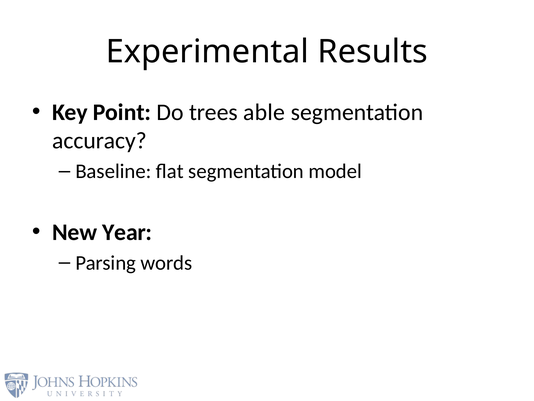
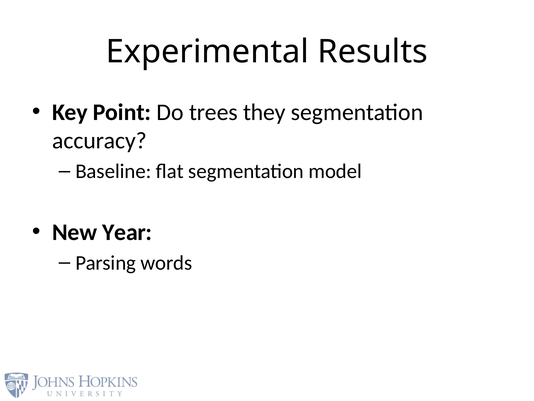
able: able -> they (264, 112)
